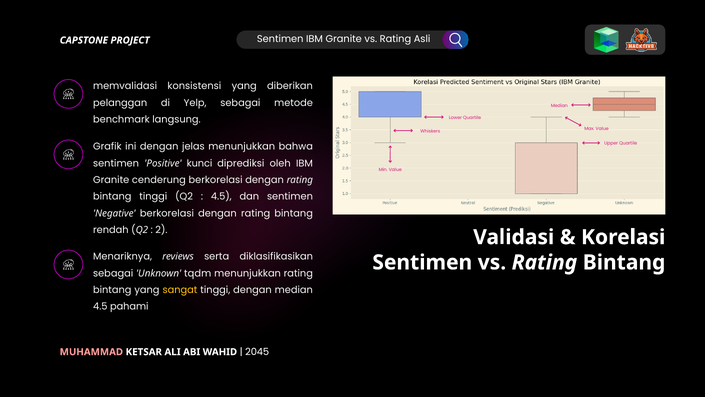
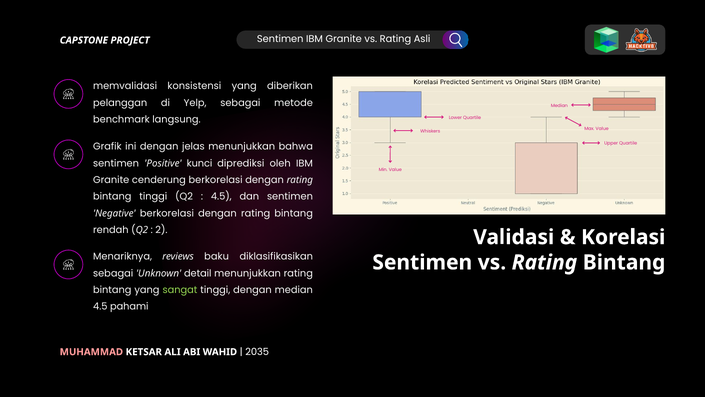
serta: serta -> baku (217, 256)
tqdm: tqdm -> detail (198, 273)
sangat colour: yellow -> light green (180, 290)
2045: 2045 -> 2035 (257, 352)
